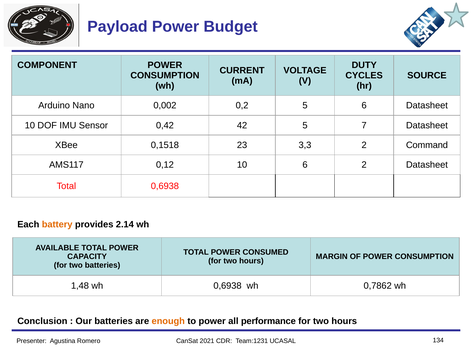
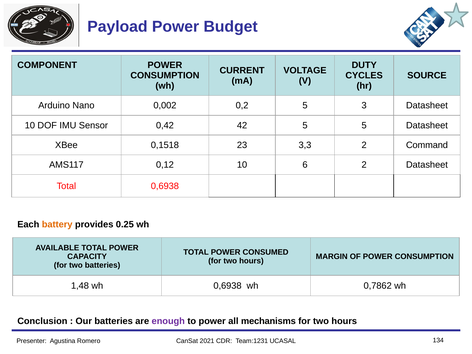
5 6: 6 -> 3 (364, 106)
5 7: 7 -> 5 (364, 125)
2.14: 2.14 -> 0.25 (125, 224)
enough colour: orange -> purple (168, 321)
performance: performance -> mechanisms (268, 321)
